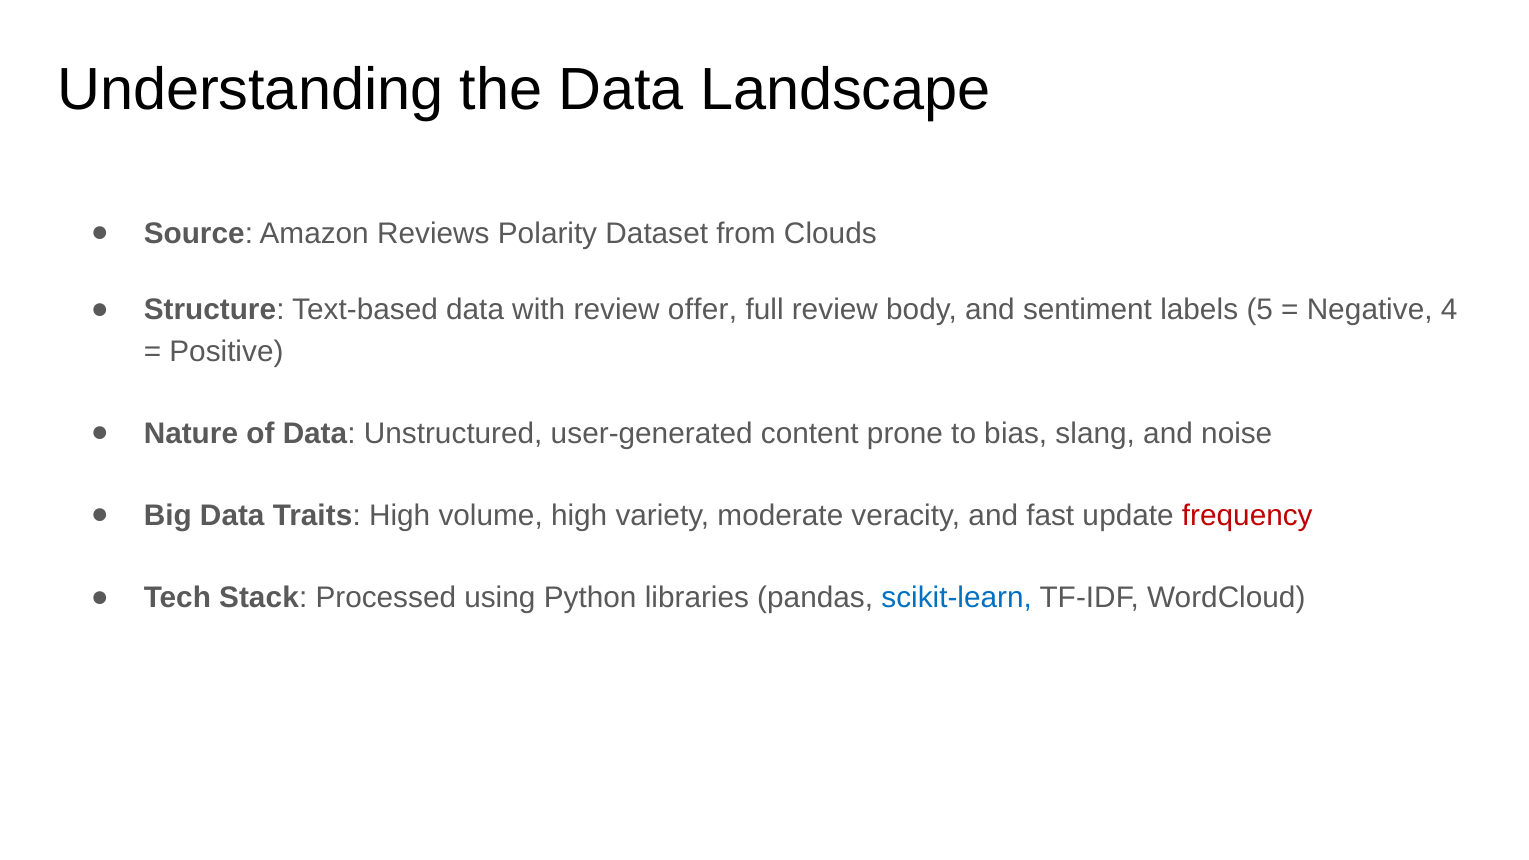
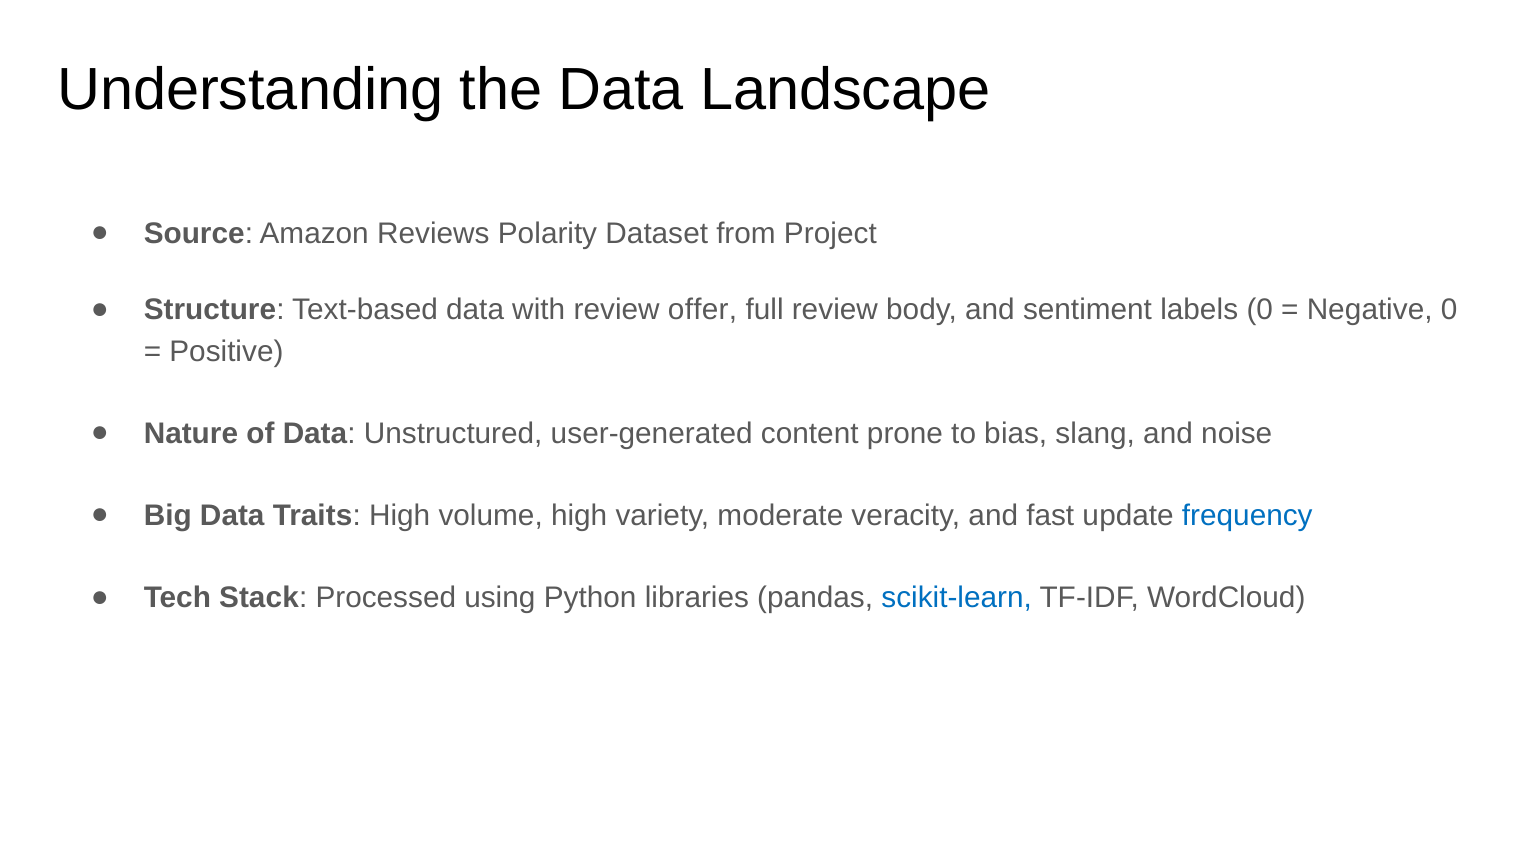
Clouds: Clouds -> Project (830, 233)
labels 5: 5 -> 0 (1260, 310)
Negative 4: 4 -> 0 (1449, 310)
frequency colour: red -> blue (1247, 516)
